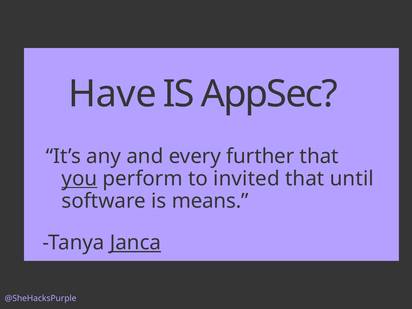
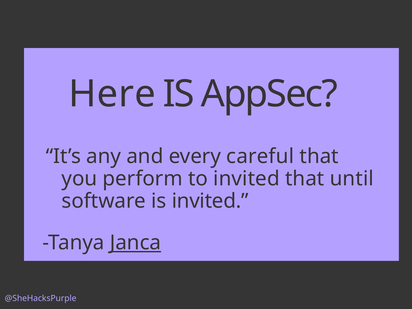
Have: Have -> Here (112, 94)
further: further -> careful (260, 156)
you underline: present -> none (79, 179)
is means: means -> invited (210, 201)
